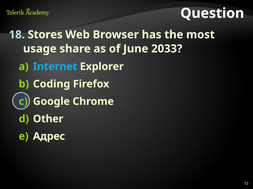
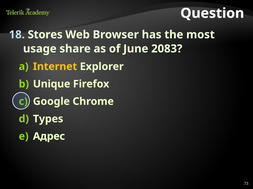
2033: 2033 -> 2083 (167, 49)
Internet colour: light blue -> yellow (55, 67)
Coding: Coding -> Unique (52, 84)
Other: Other -> Types (48, 119)
